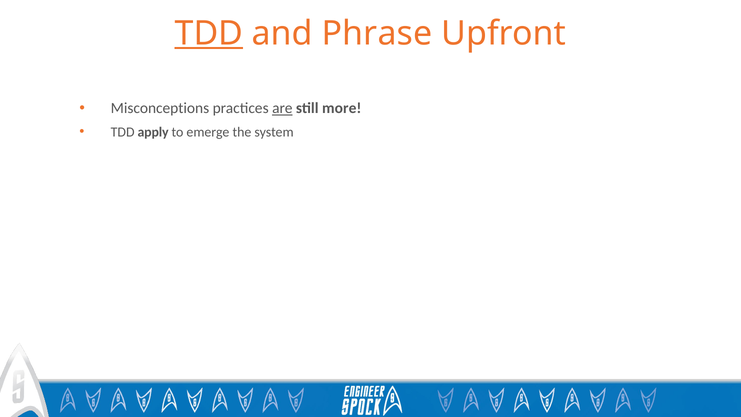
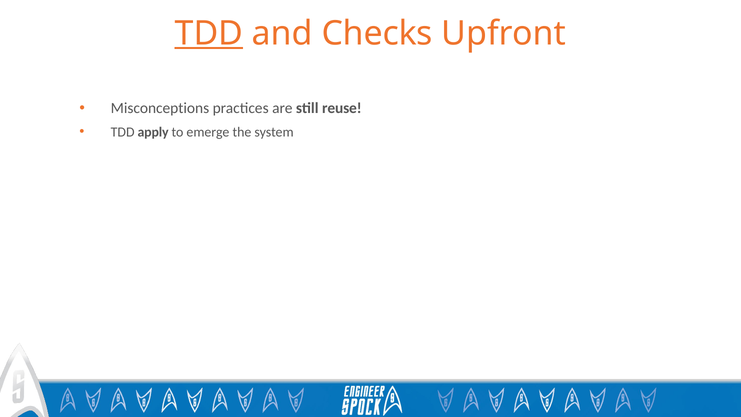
Phrase: Phrase -> Checks (377, 34)
are underline: present -> none (282, 108)
more: more -> reuse (342, 108)
